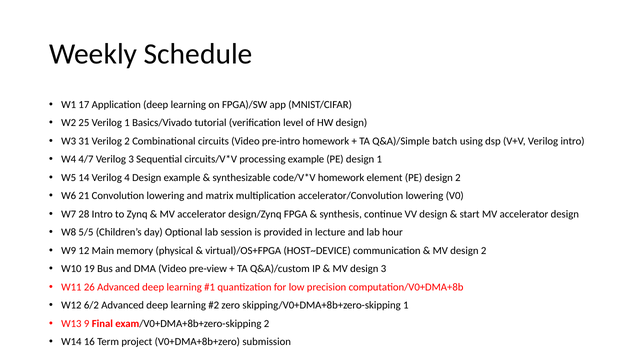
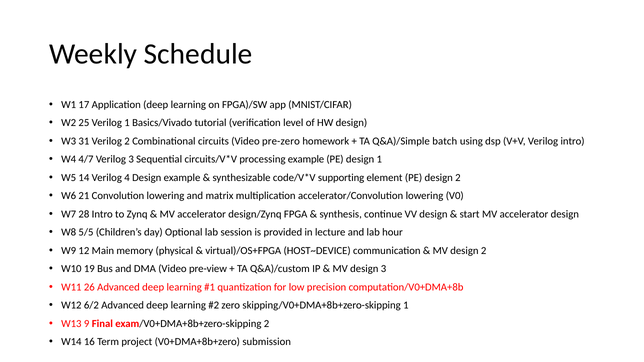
pre-intro: pre-intro -> pre-zero (281, 141)
homework: homework -> supporting (341, 178)
